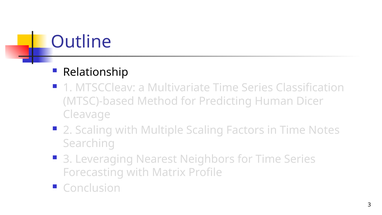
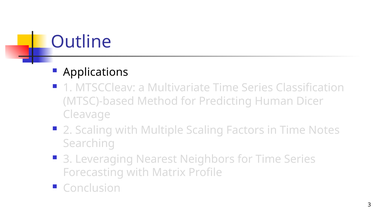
Relationship: Relationship -> Applications (96, 72)
